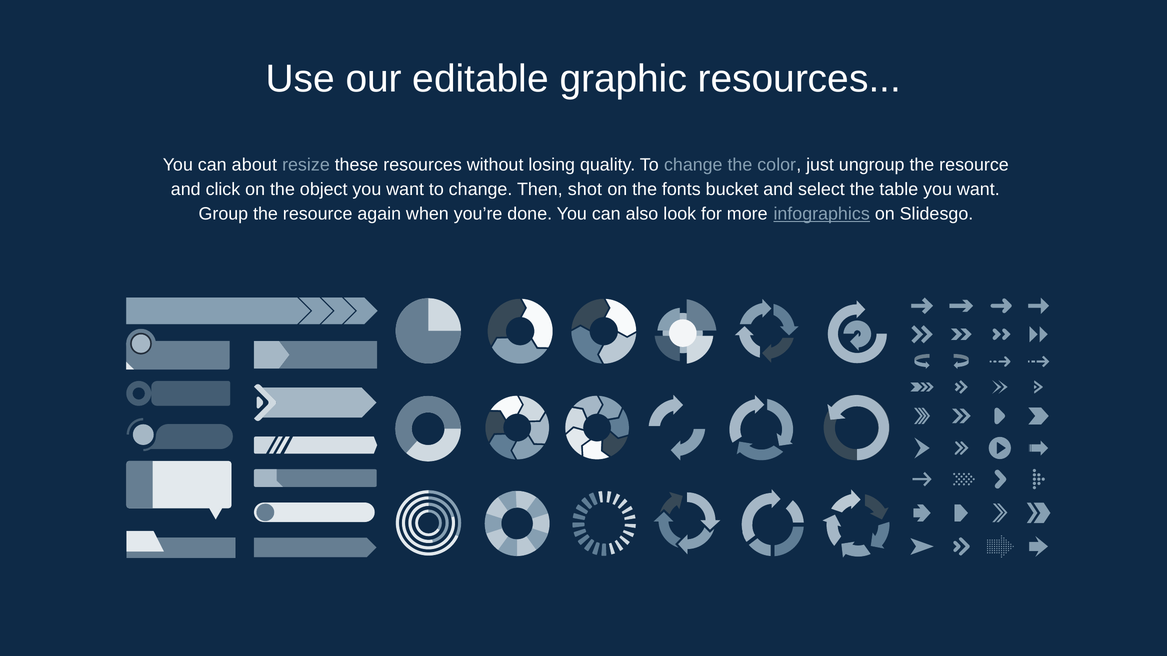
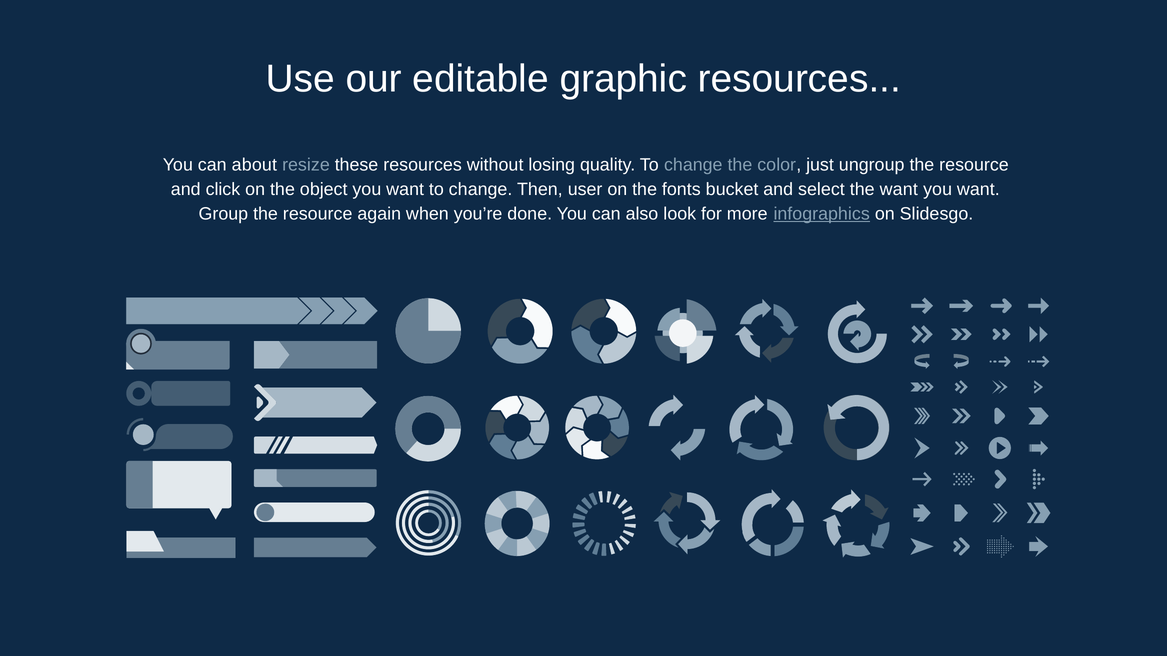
shot: shot -> user (585, 189)
the table: table -> want (899, 189)
